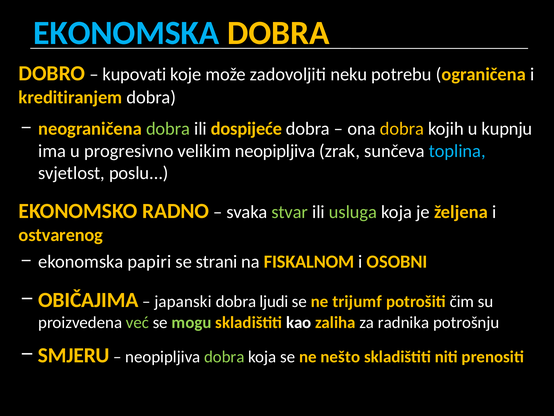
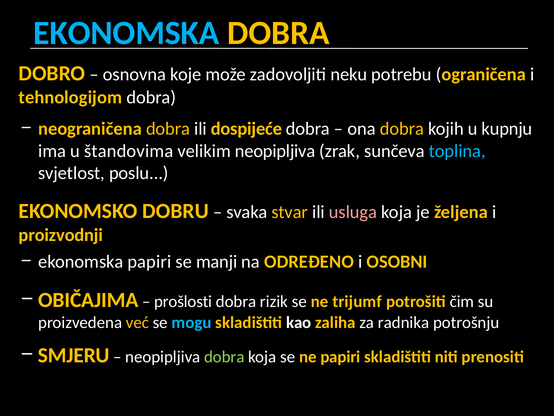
kupovati: kupovati -> osnovna (134, 74)
kreditiranjem: kreditiranjem -> tehnologijom (70, 97)
dobra colour: light green -> yellow (168, 129)
progresivno: progresivno -> štandovima (129, 151)
RADNO: RADNO -> DOBRU (176, 211)
stvar colour: light green -> yellow (290, 212)
usluga colour: light green -> pink (353, 212)
ostvarenog: ostvarenog -> proizvodnji (61, 235)
strani: strani -> manji (217, 262)
FISKALNOM: FISKALNOM -> ODREĐENO (309, 262)
japanski: japanski -> prošlosti (183, 301)
ljudi: ljudi -> rizik (274, 301)
već colour: light green -> yellow (137, 322)
mogu colour: light green -> light blue (192, 322)
ne nešto: nešto -> papiri (340, 356)
